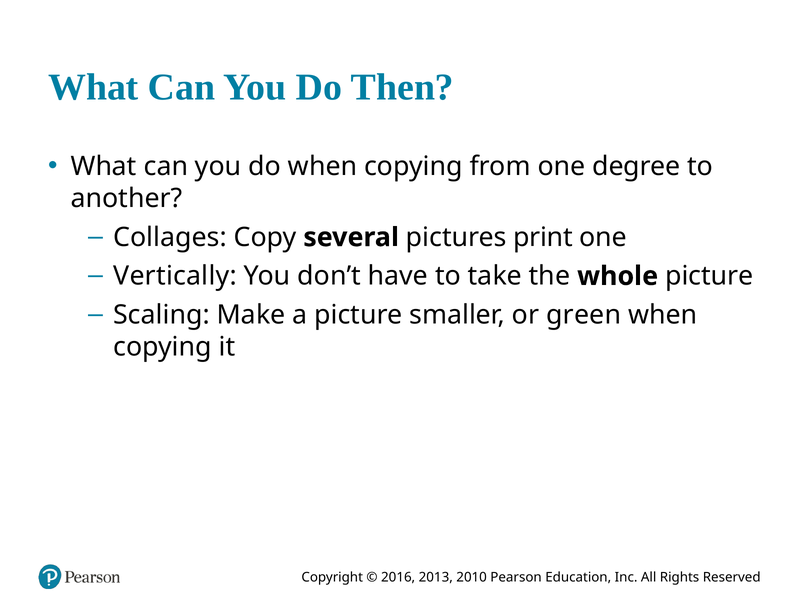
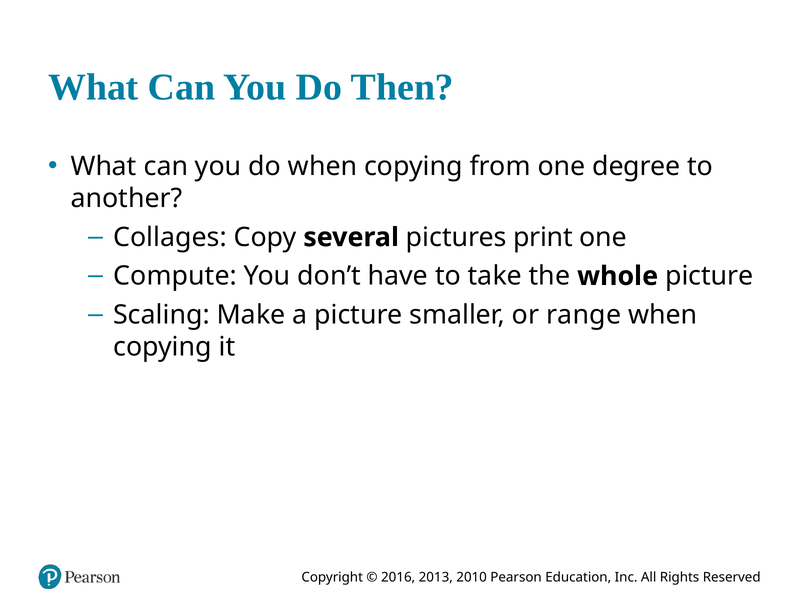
Vertically: Vertically -> Compute (175, 276)
green: green -> range (584, 315)
